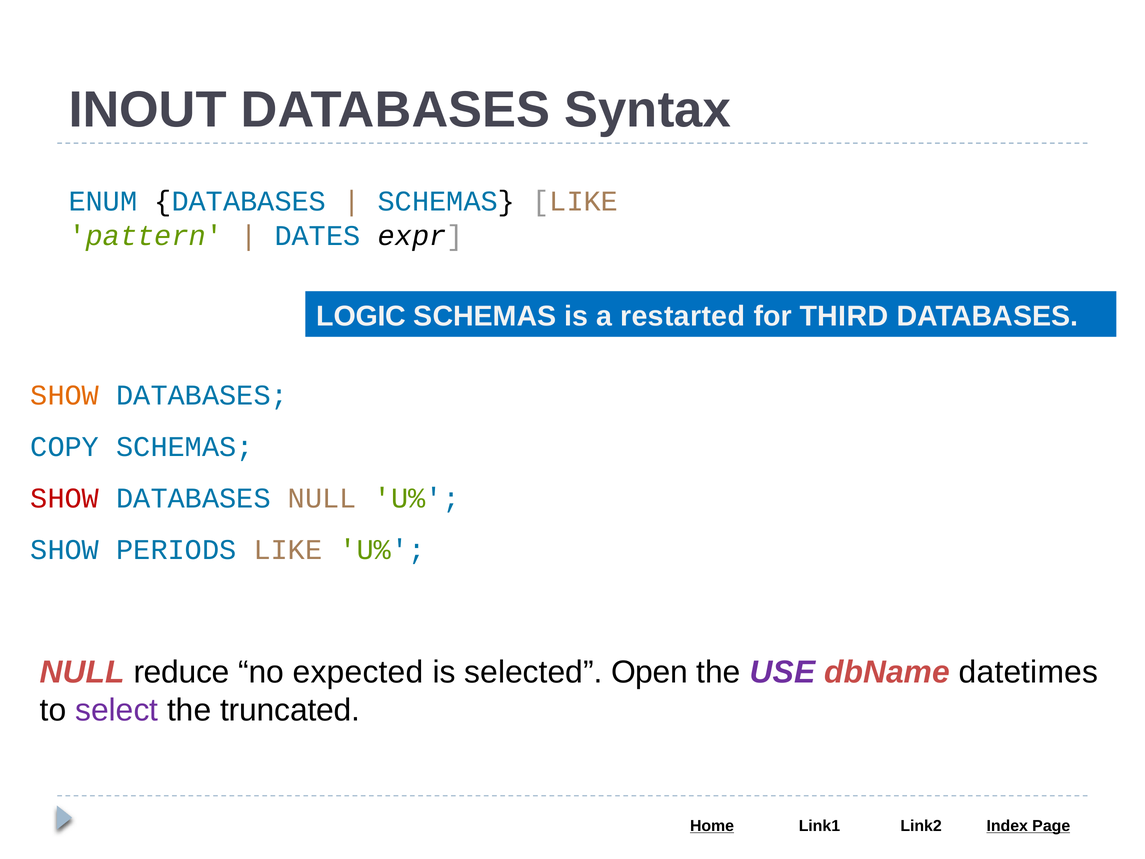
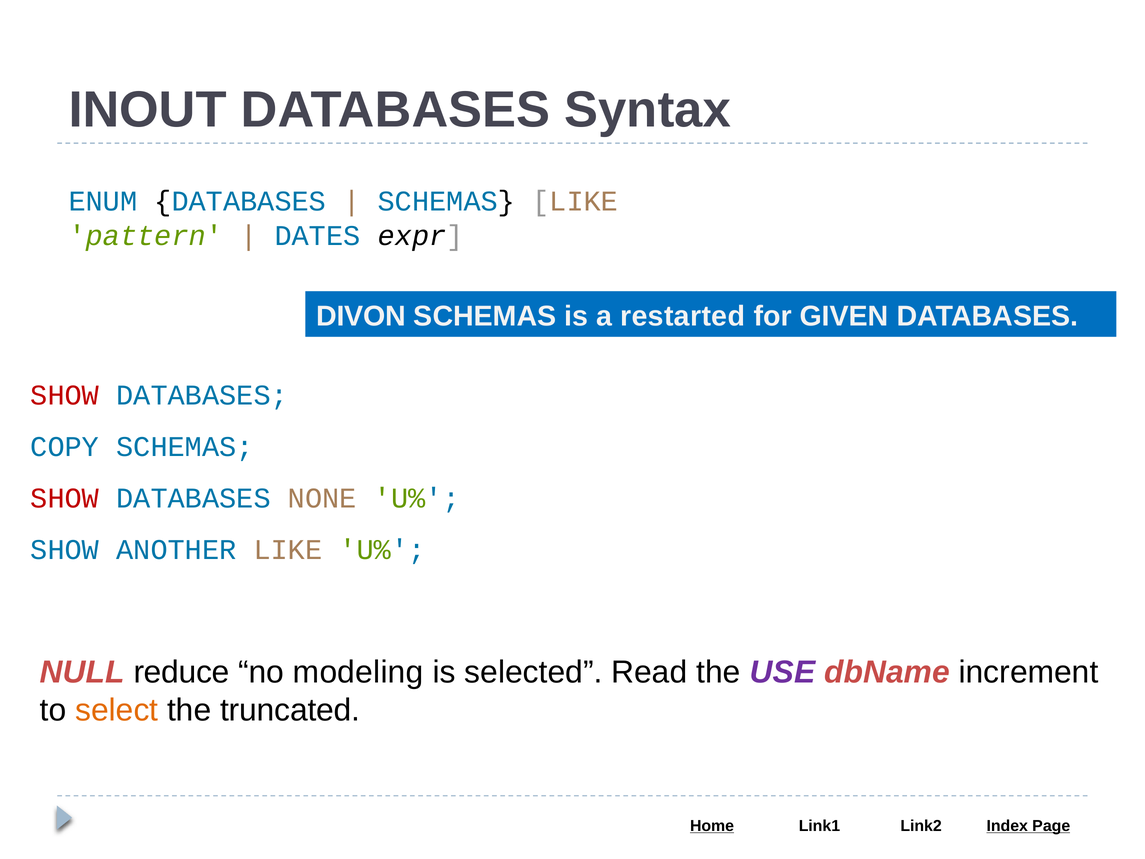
LOGIC: LOGIC -> DIVON (361, 316)
THIRD: THIRD -> GIVEN (844, 316)
SHOW colour: orange -> red (65, 395)
DATABASES NULL: NULL -> NONE (322, 498)
PERIODS: PERIODS -> ANOTHER (176, 550)
expected: expected -> modeling (358, 672)
Open: Open -> Read (649, 672)
datetimes: datetimes -> increment (1029, 672)
select colour: purple -> orange (117, 710)
